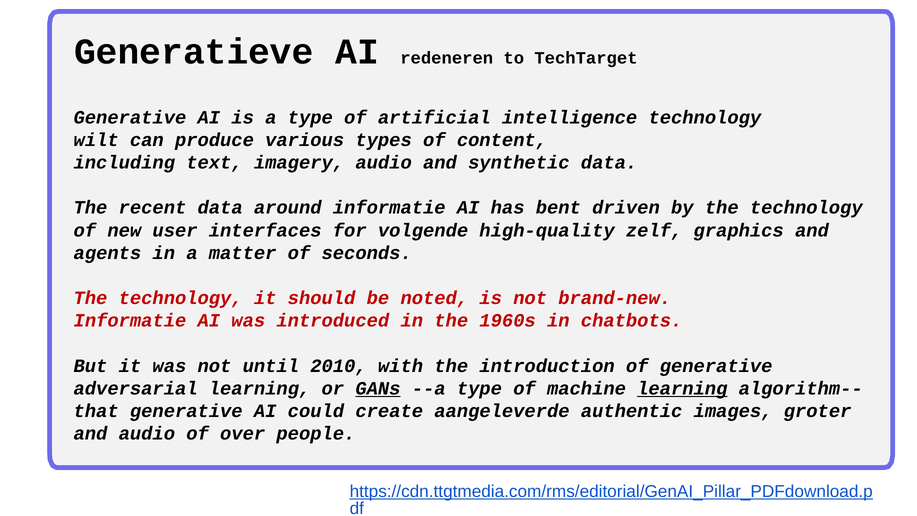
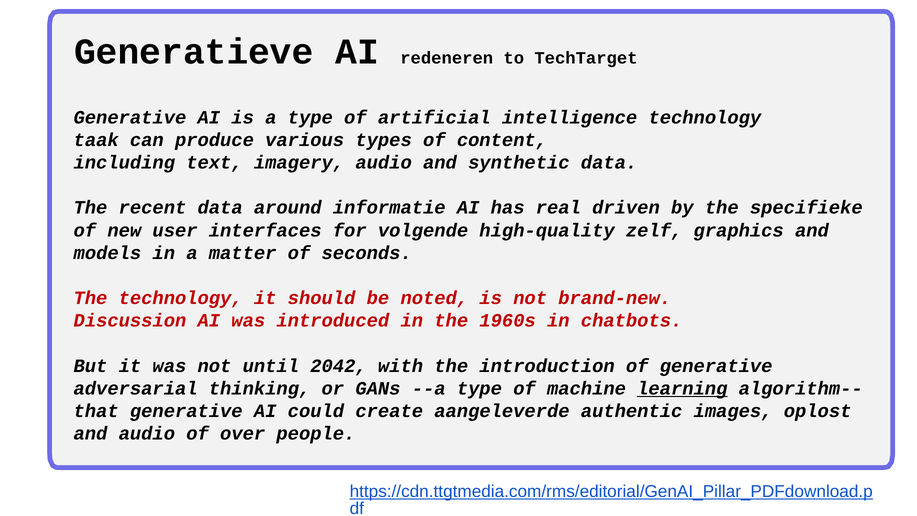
wilt: wilt -> taak (96, 140)
bent: bent -> real (558, 208)
by the technology: technology -> specifieke (806, 208)
agents: agents -> models (107, 253)
Informatie: Informatie -> Discussion (130, 321)
2010: 2010 -> 2042 (338, 366)
adversarial learning: learning -> thinking (260, 388)
GANs underline: present -> none (378, 388)
groter: groter -> oplost (818, 411)
